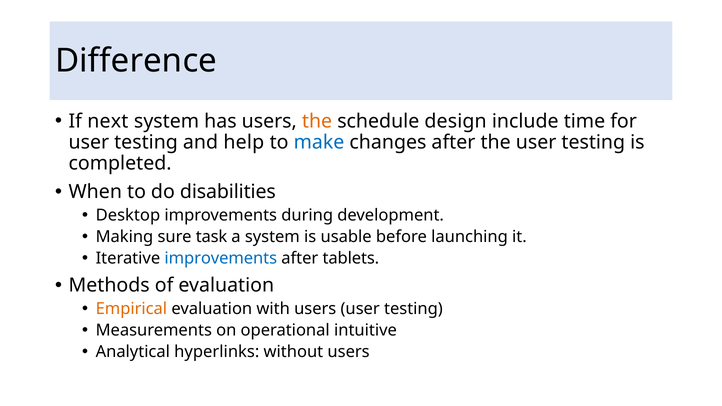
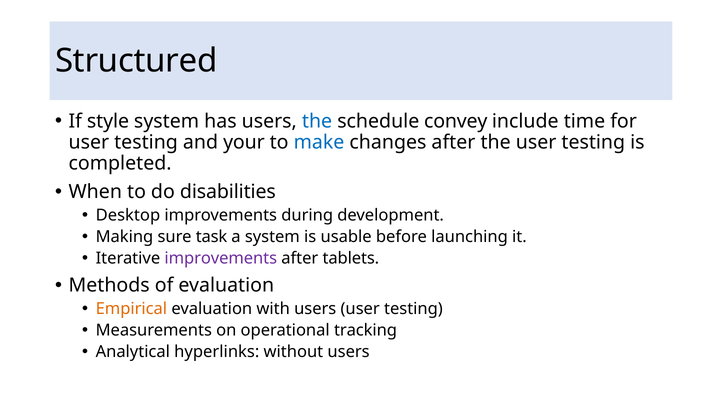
Difference: Difference -> Structured (136, 61)
next: next -> style (108, 121)
the colour: orange -> blue (317, 121)
design: design -> convey (456, 121)
help: help -> your (244, 142)
improvements colour: blue -> purple (221, 259)
intuitive: intuitive -> tracking (366, 330)
